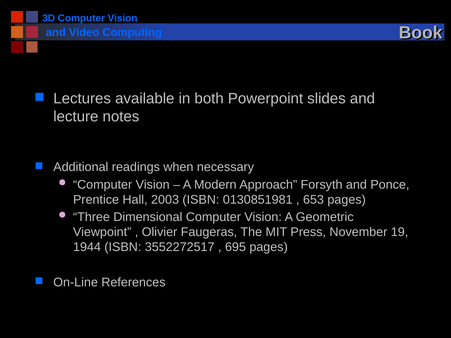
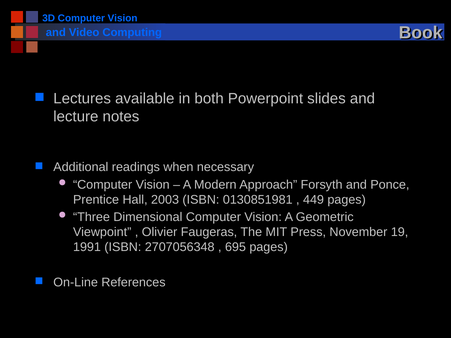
653: 653 -> 449 (313, 200)
1944: 1944 -> 1991 (87, 247)
3552272517: 3552272517 -> 2707056348 (180, 247)
